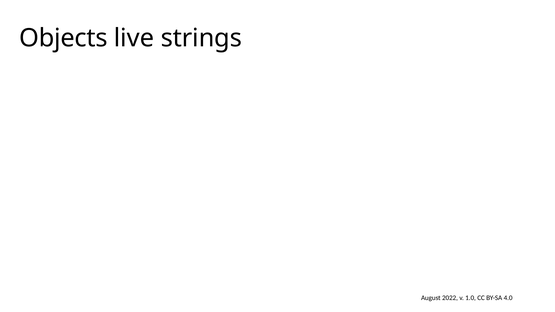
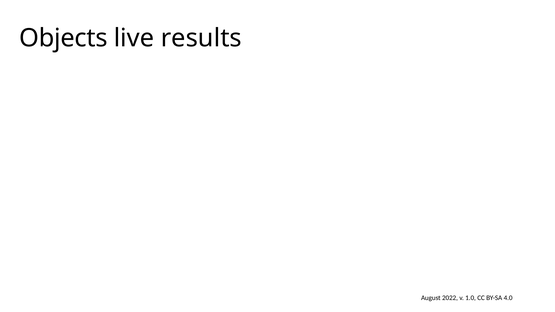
strings: strings -> results (201, 38)
